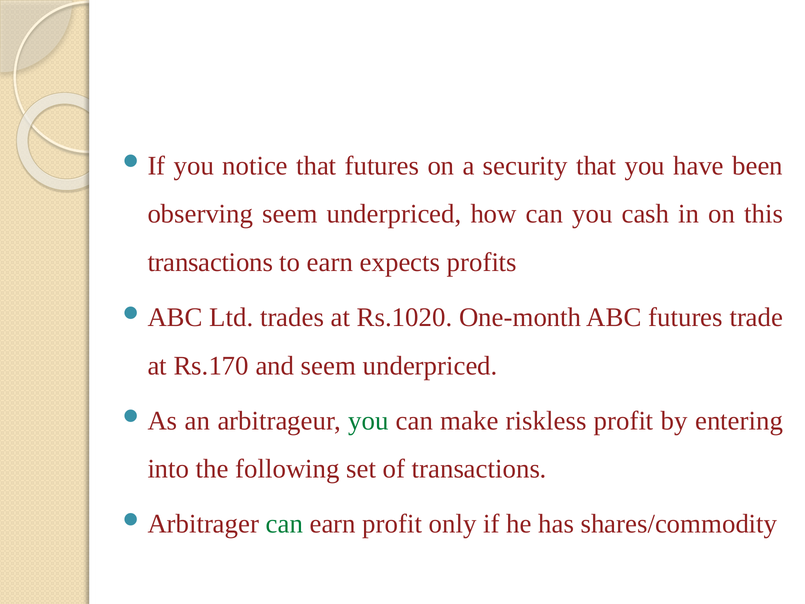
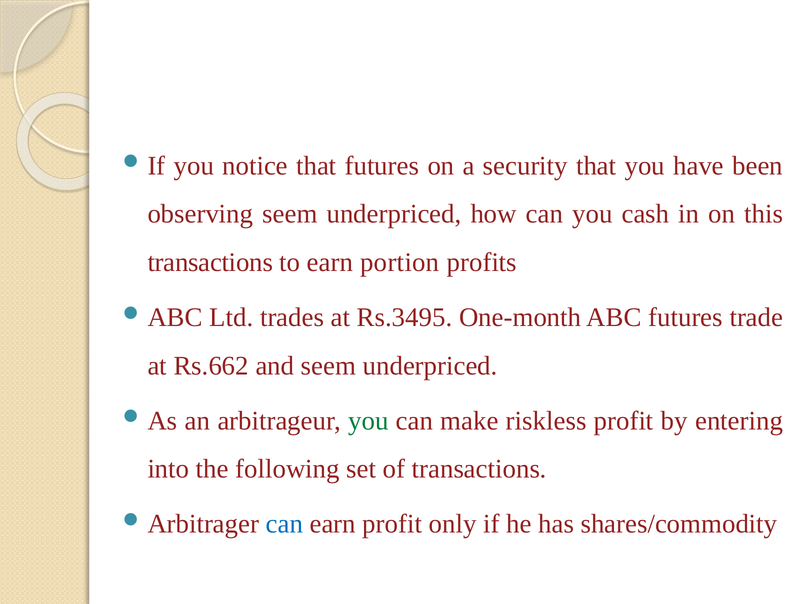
expects: expects -> portion (400, 262)
Rs.1020: Rs.1020 -> Rs.3495 (405, 317)
Rs.170: Rs.170 -> Rs.662 (211, 365)
can colour: green -> blue (284, 524)
